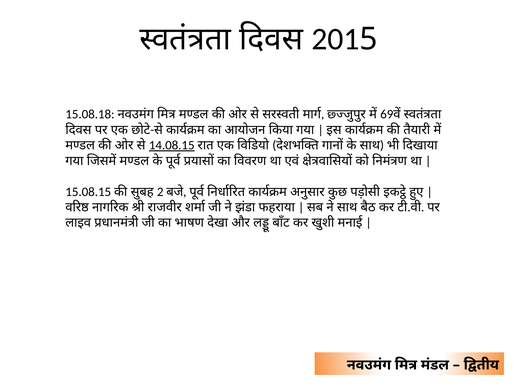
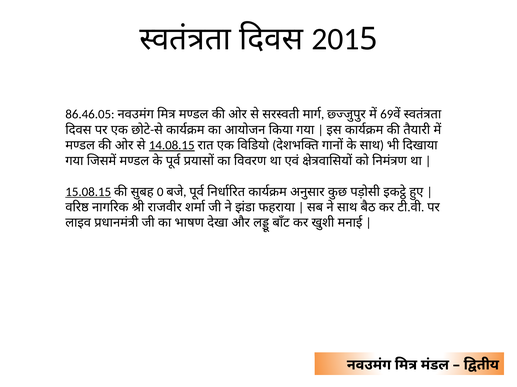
15.08.18: 15.08.18 -> 86.46.05 (90, 115)
15.08.15 underline: none -> present (88, 192)
2: 2 -> 0 (160, 192)
